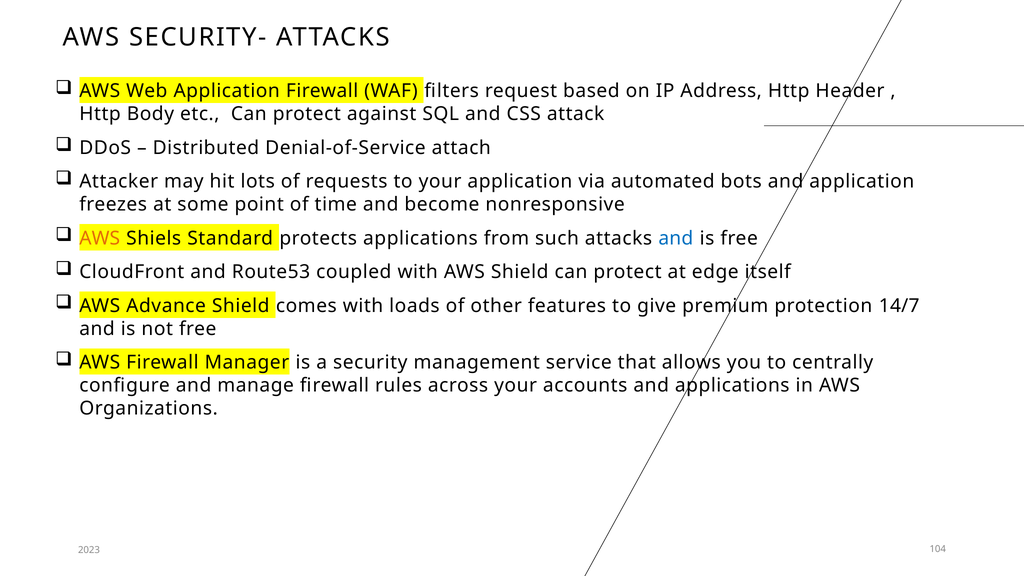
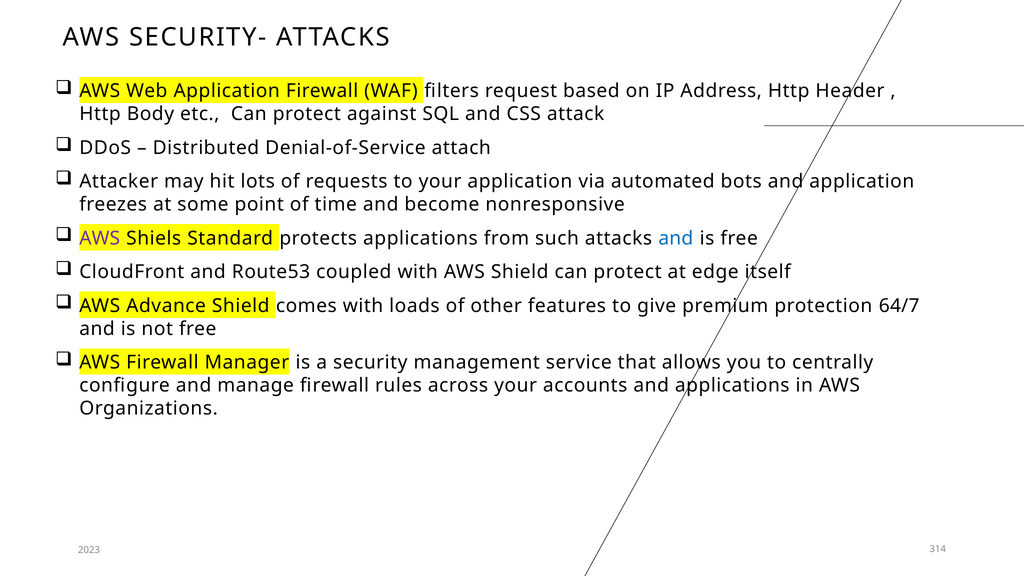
AWS colour: orange -> purple (100, 238)
14/7: 14/7 -> 64/7 (899, 306)
104: 104 -> 314 (938, 549)
